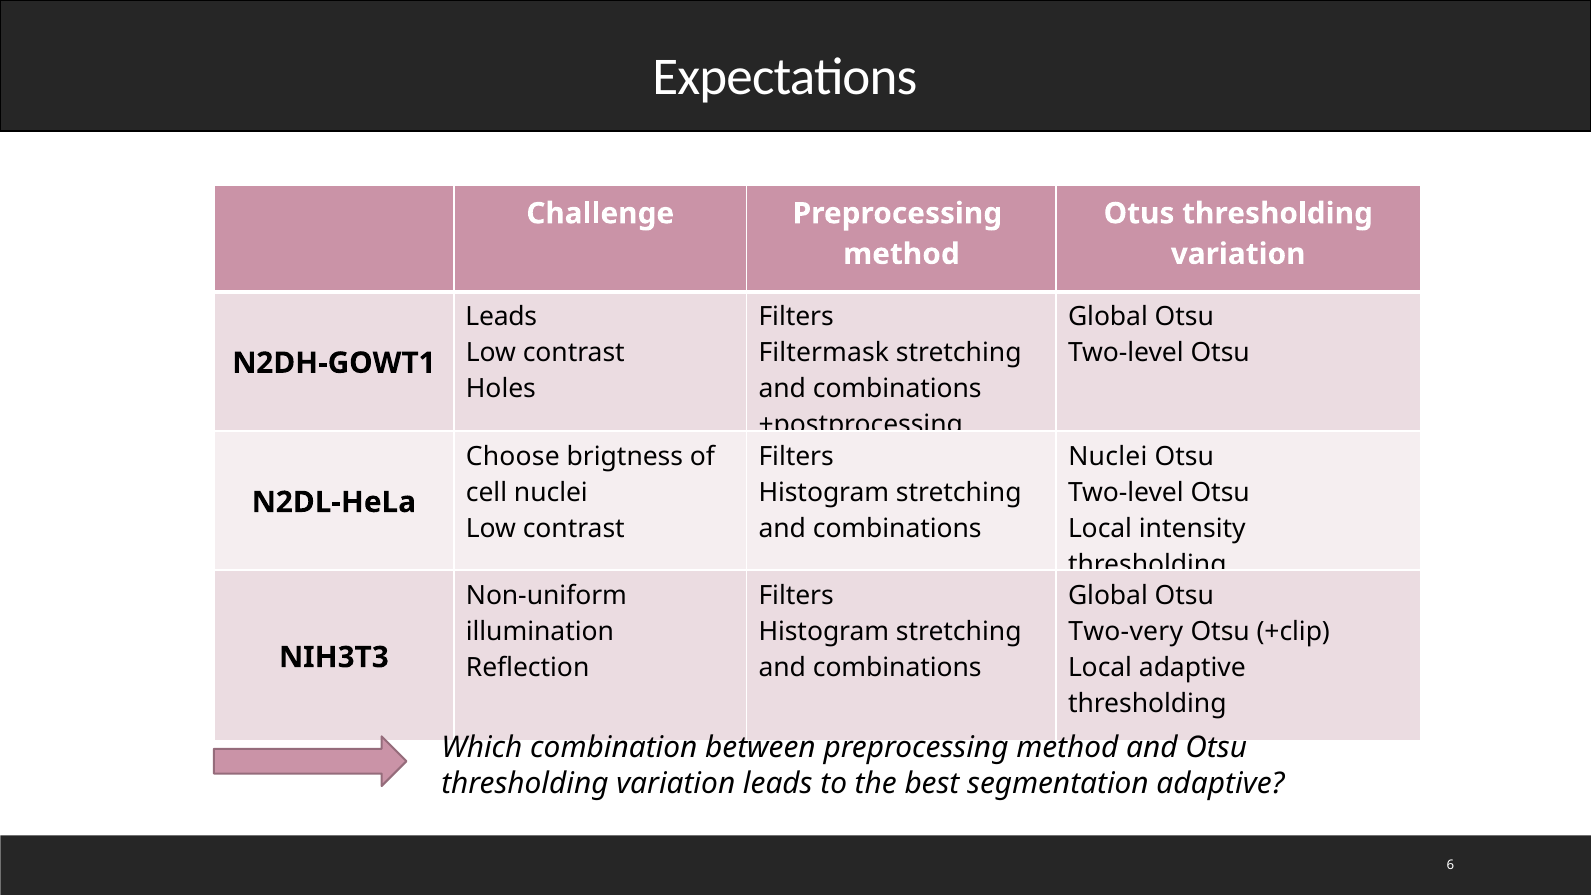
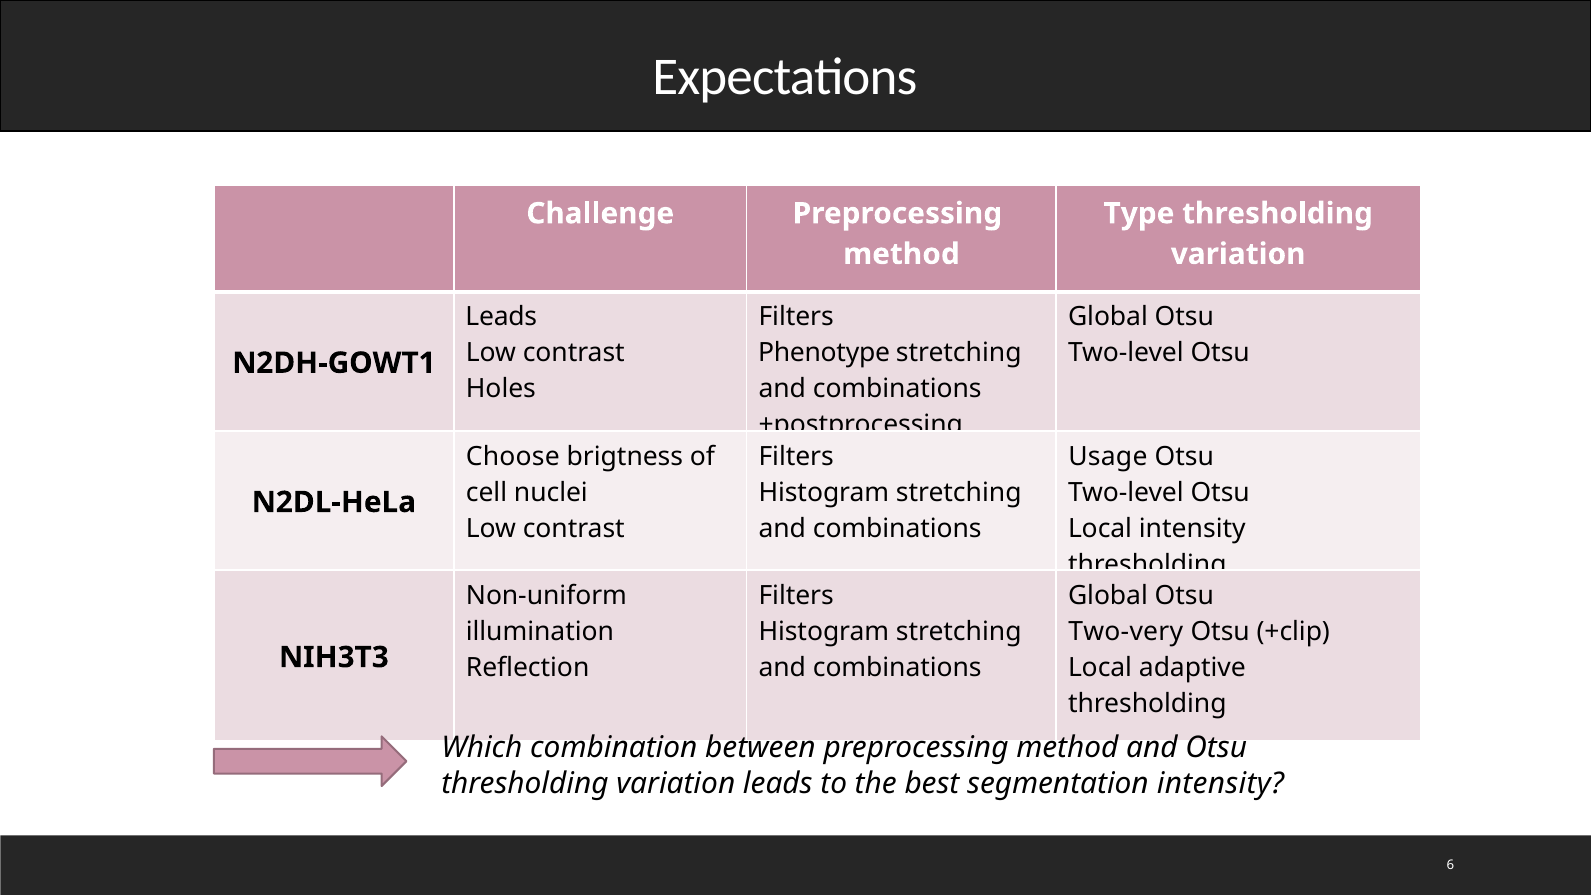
Otus: Otus -> Type (1139, 213)
Filtermask: Filtermask -> Phenotype (824, 353)
Nuclei: Nuclei -> Usage (1108, 456)
segmentation adaptive: adaptive -> intensity (1220, 783)
